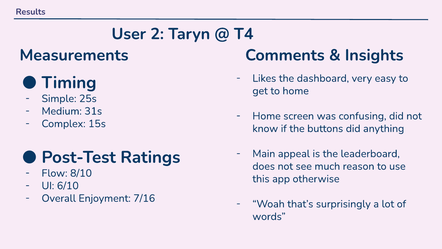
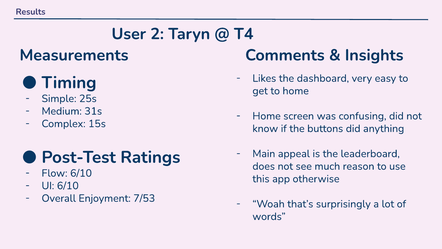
Flow 8/10: 8/10 -> 6/10 (81, 173)
7/16: 7/16 -> 7/53 (144, 198)
